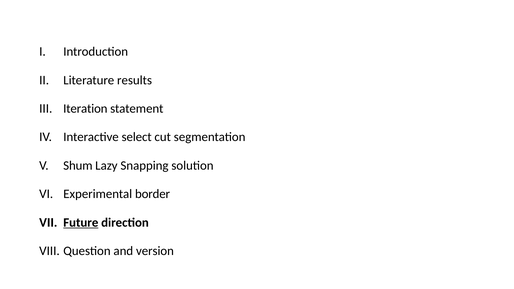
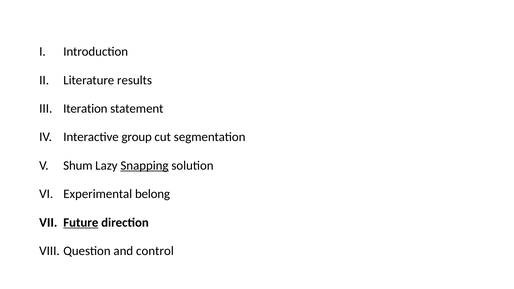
select: select -> group (137, 137)
Snapping underline: none -> present (144, 166)
border: border -> belong (153, 194)
version: version -> control (155, 251)
